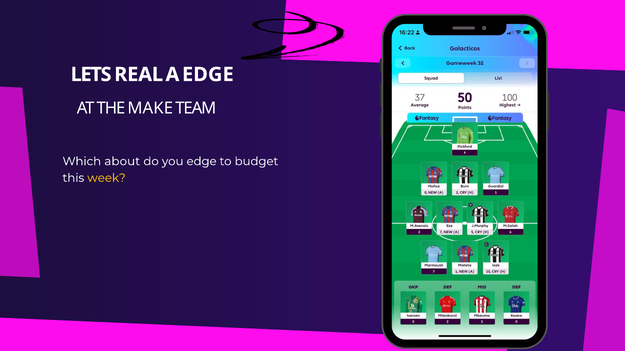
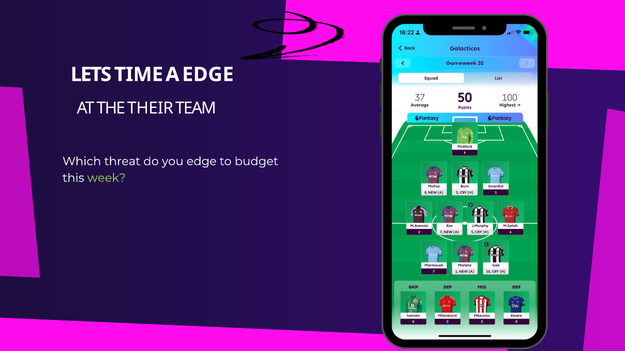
REAL: REAL -> TIME (139, 75)
MAKE: MAKE -> THEIR (150, 108)
about: about -> threat (122, 162)
week colour: yellow -> light green (107, 178)
